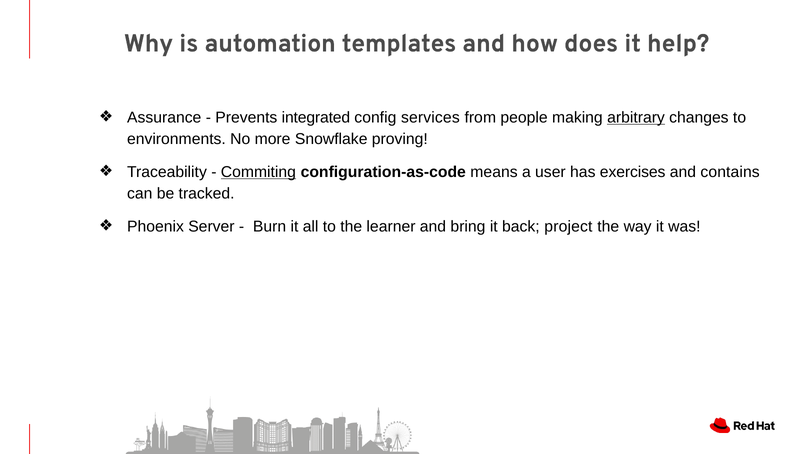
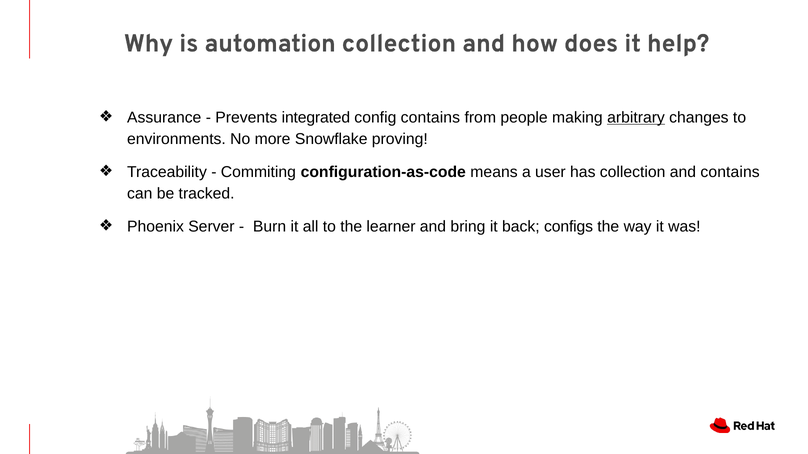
automation templates: templates -> collection (399, 43)
config services: services -> contains (430, 118)
Commiting underline: present -> none (258, 172)
has exercises: exercises -> collection (633, 172)
project: project -> configs (569, 227)
